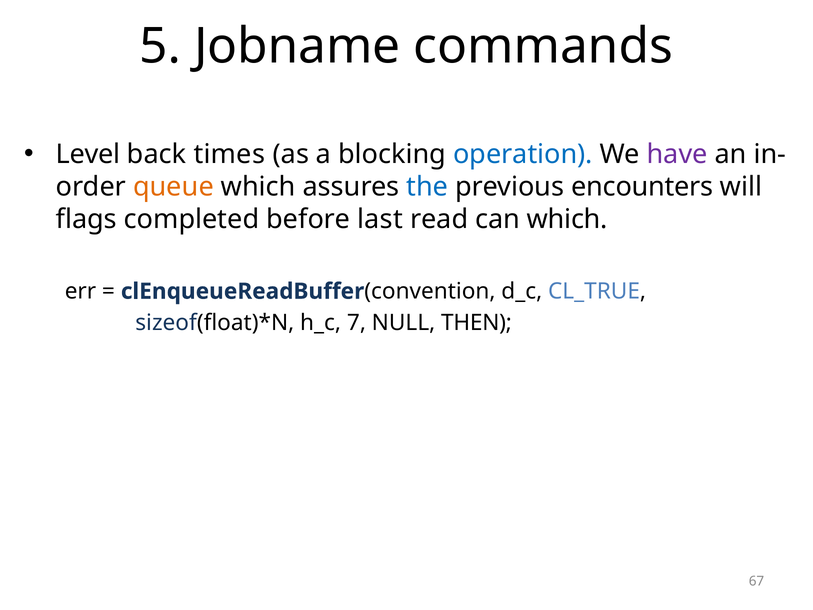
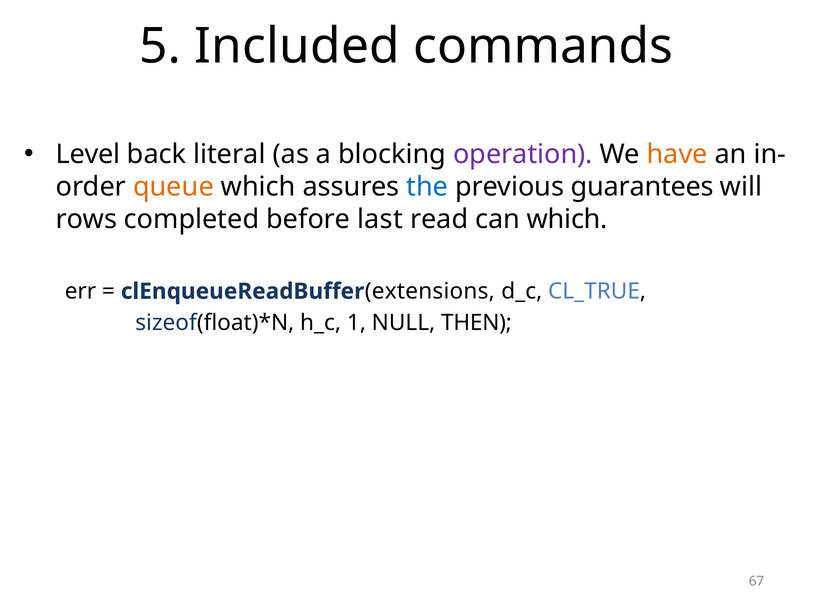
Jobname: Jobname -> Included (297, 46)
times: times -> literal (229, 154)
operation colour: blue -> purple (523, 154)
have colour: purple -> orange (677, 154)
encounters: encounters -> guarantees (642, 187)
flags: flags -> rows (86, 219)
convention: convention -> extensions (430, 291)
7: 7 -> 1 (356, 323)
